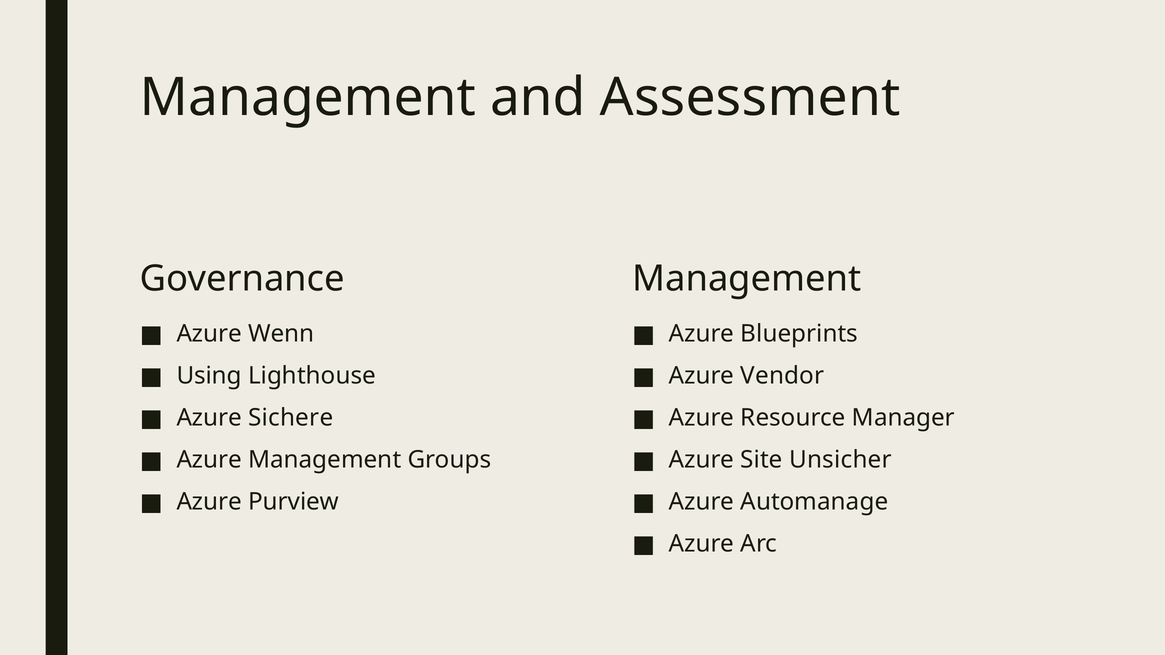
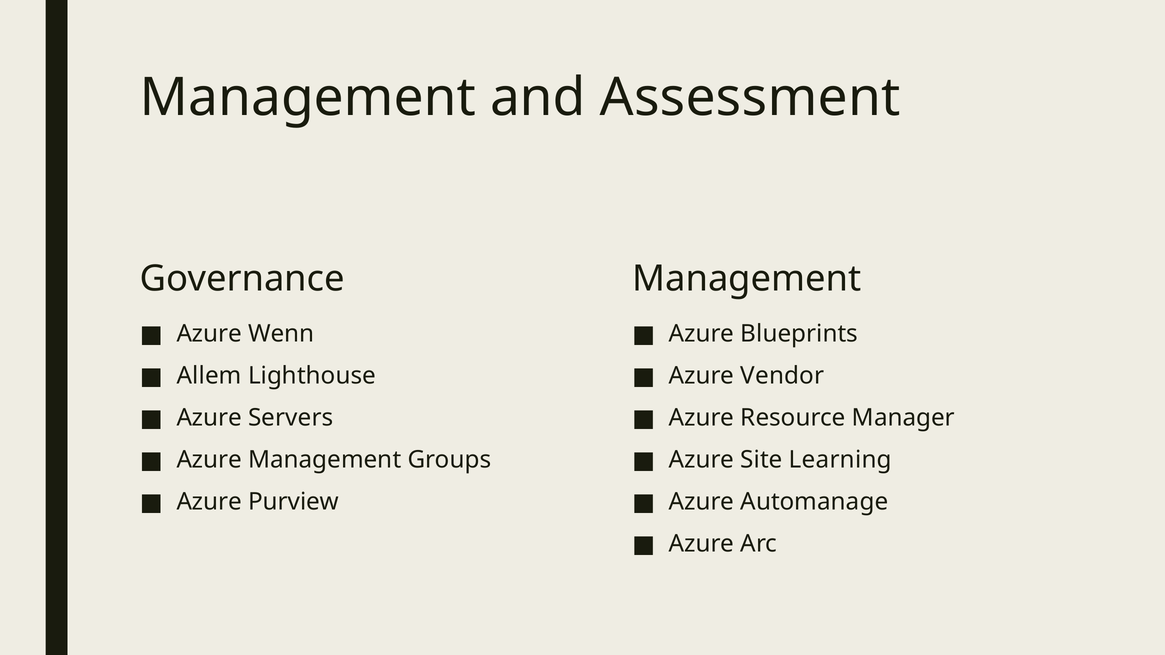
Using: Using -> Allem (209, 376)
Sichere: Sichere -> Servers (291, 418)
Unsicher: Unsicher -> Learning (840, 460)
